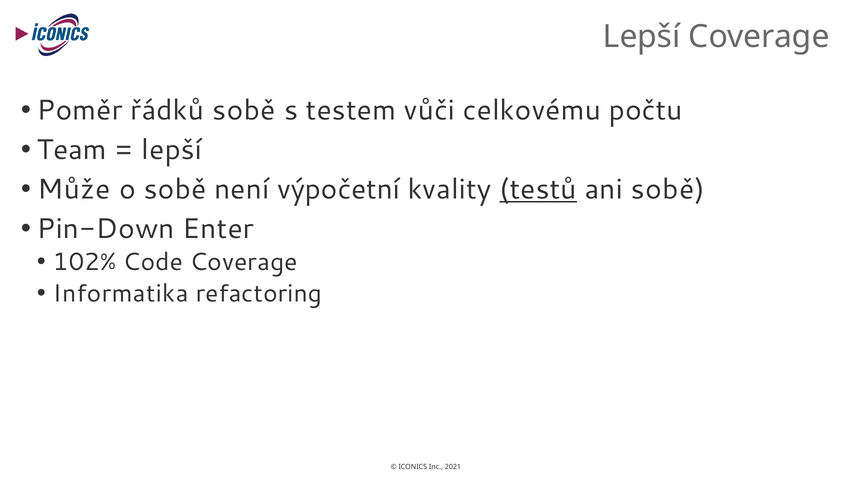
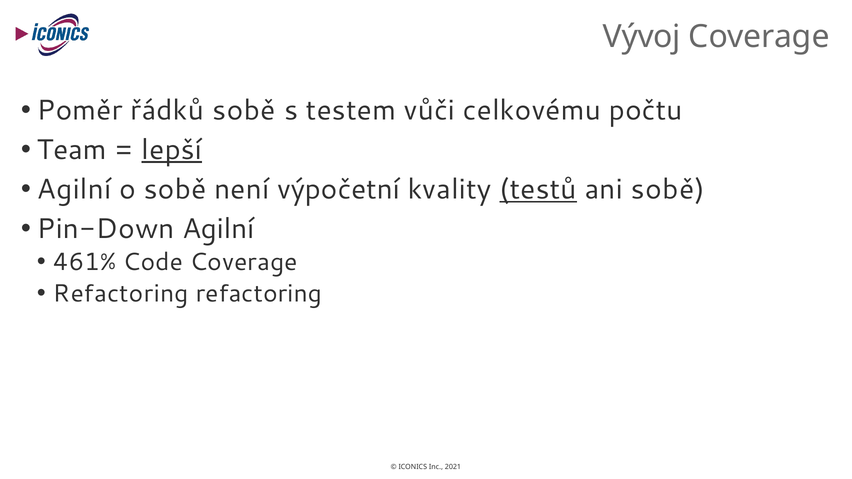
Lepší: Lepší -> Vývoj (642, 37)
lepší underline: none -> present (172, 150)
Může: Může -> Agilní (74, 189)
Pin-Down Enter: Enter -> Agilní (218, 229)
102%: 102% -> 461% (85, 262)
Informatika: Informatika -> Refactoring (121, 294)
